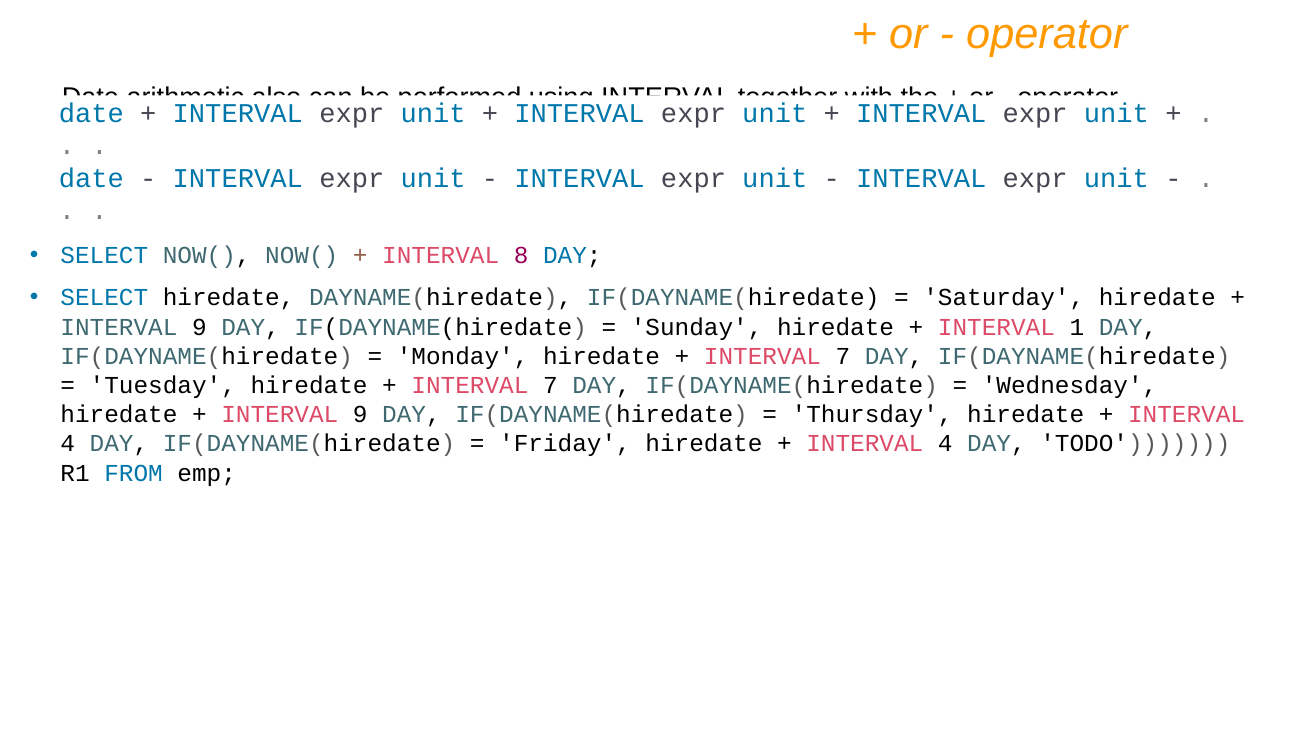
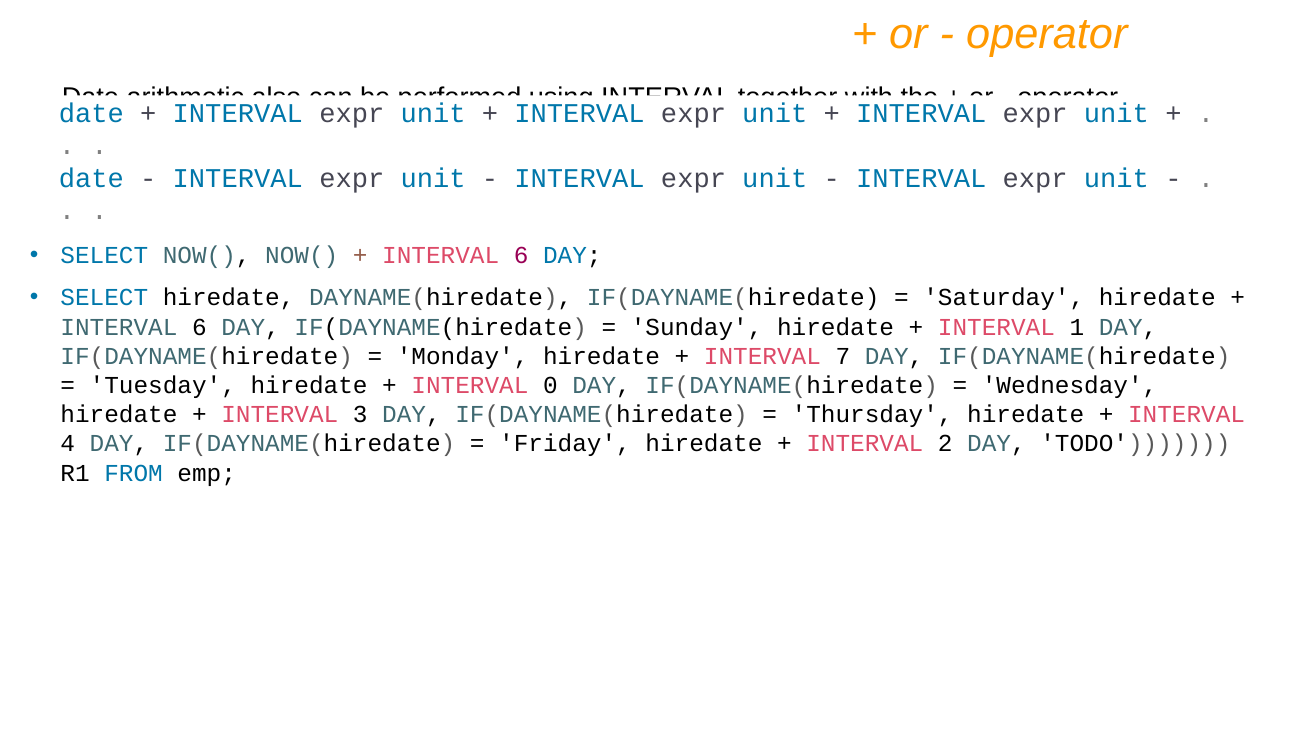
8: 8 -> 6 (521, 256)
9: 9 -> 6 (199, 327)
7: 7 -> 0 (550, 386)
9: 9 -> 3 (360, 415)
4: 4 -> 2 (945, 444)
